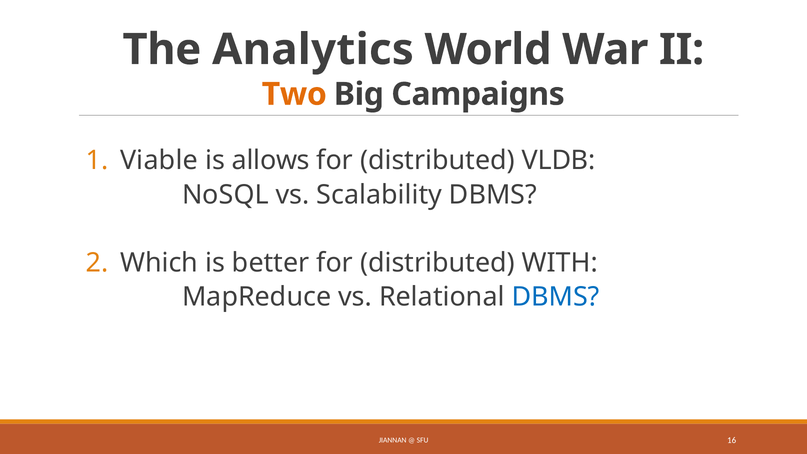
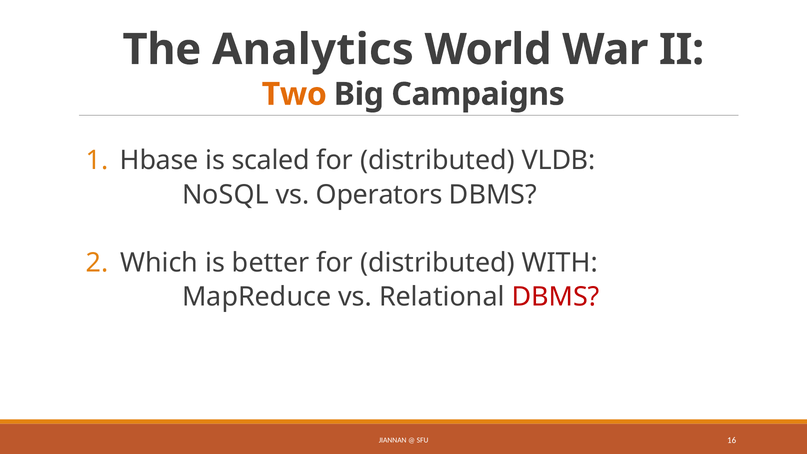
Viable: Viable -> Hbase (159, 160)
allows: allows -> scaled (271, 160)
Scalability: Scalability -> Operators (379, 195)
DBMS colour: blue -> red (556, 297)
